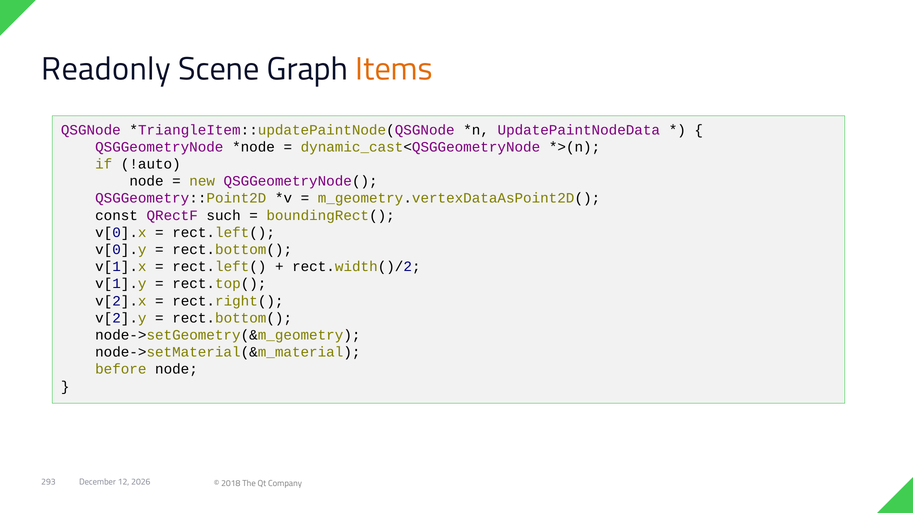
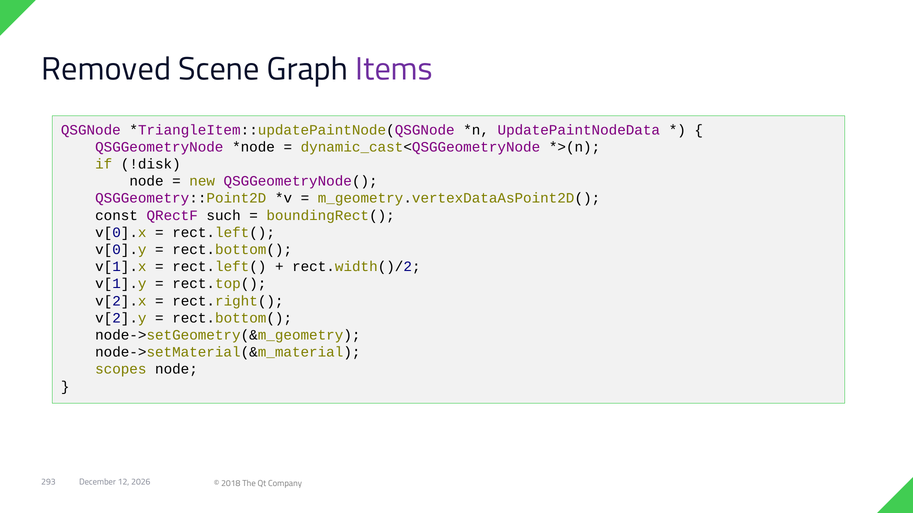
Readonly: Readonly -> Removed (106, 69)
Items colour: orange -> purple (394, 69)
!auto: !auto -> !disk (151, 164)
before: before -> scopes (121, 370)
